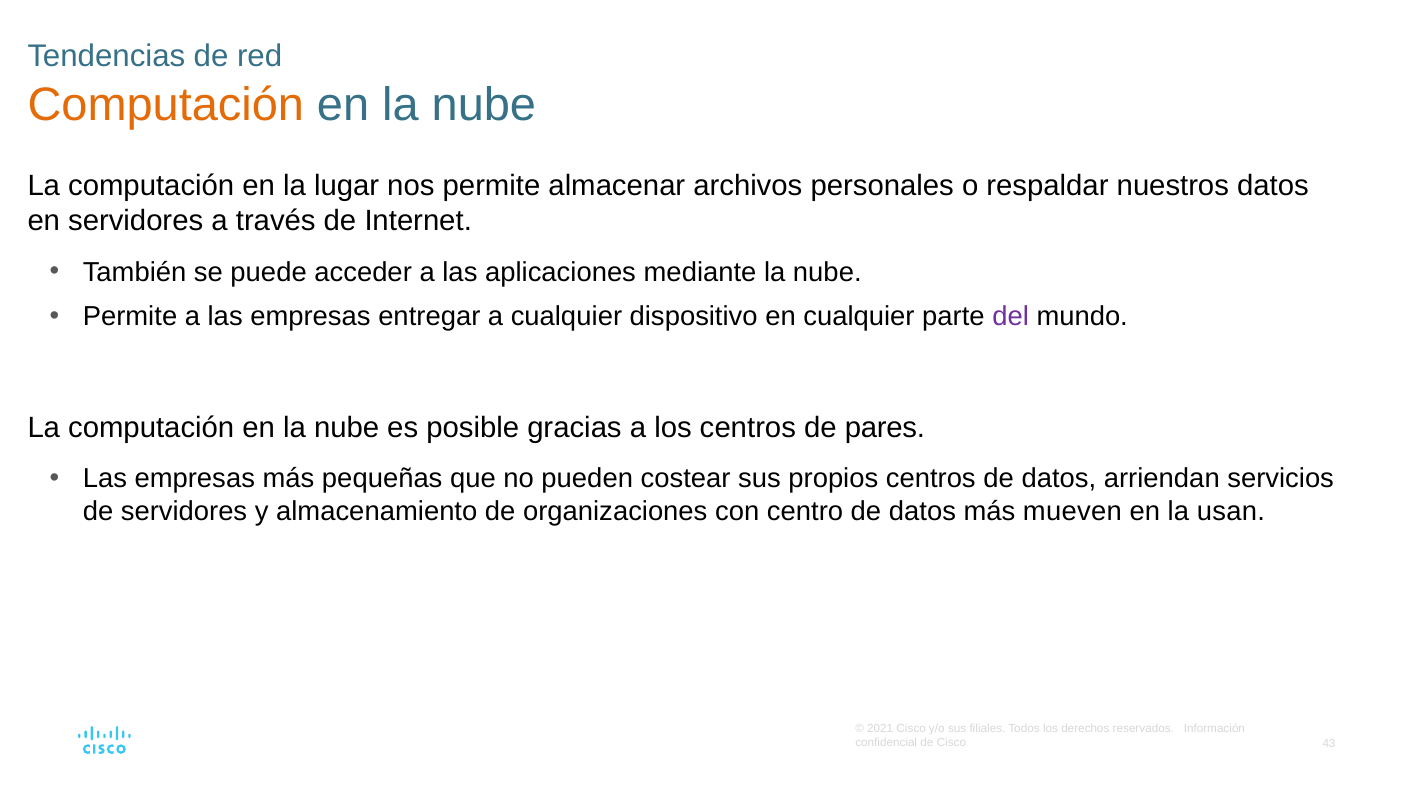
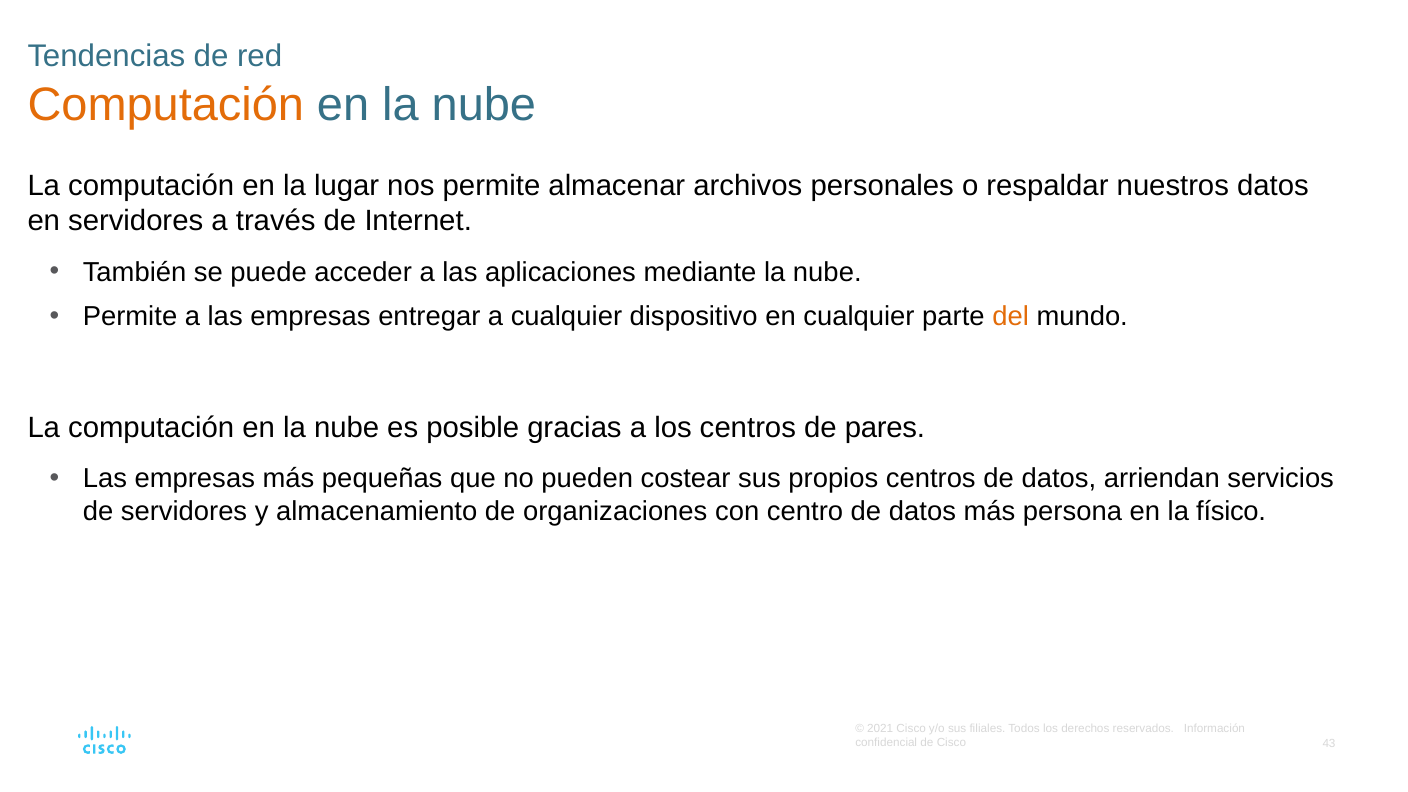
del colour: purple -> orange (1011, 317)
mueven: mueven -> persona (1072, 512)
usan: usan -> físico (1231, 512)
